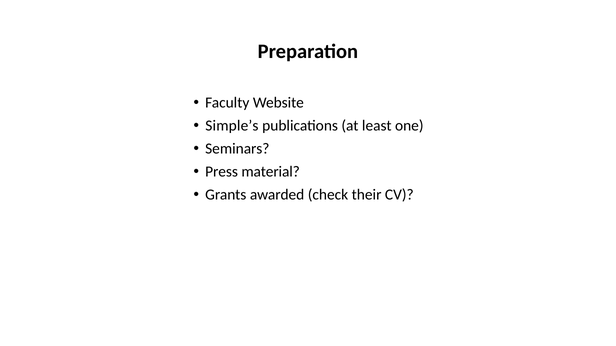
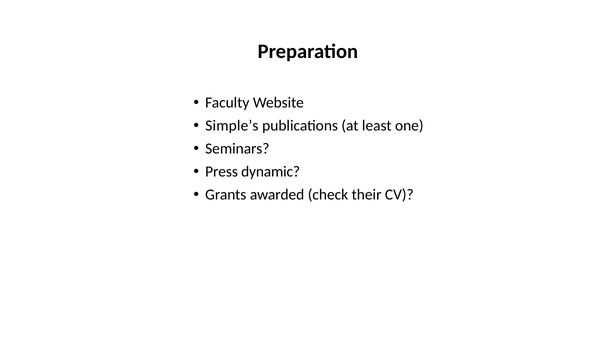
material: material -> dynamic (271, 172)
